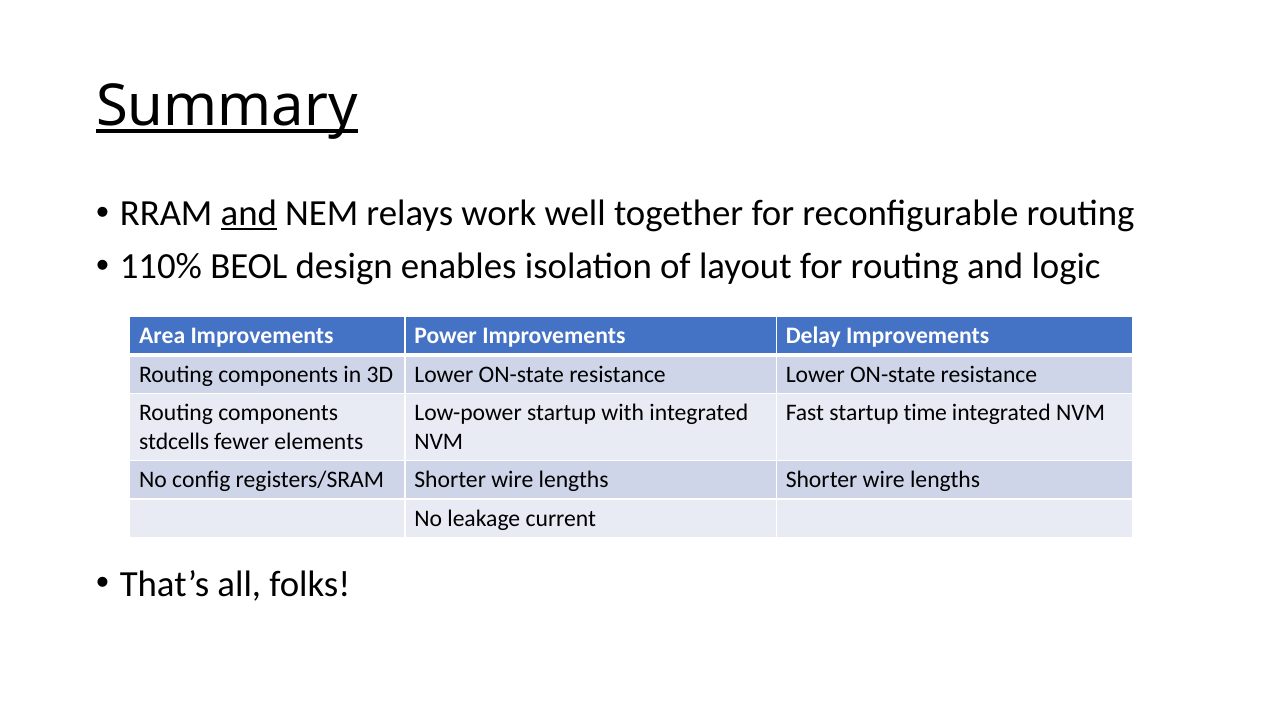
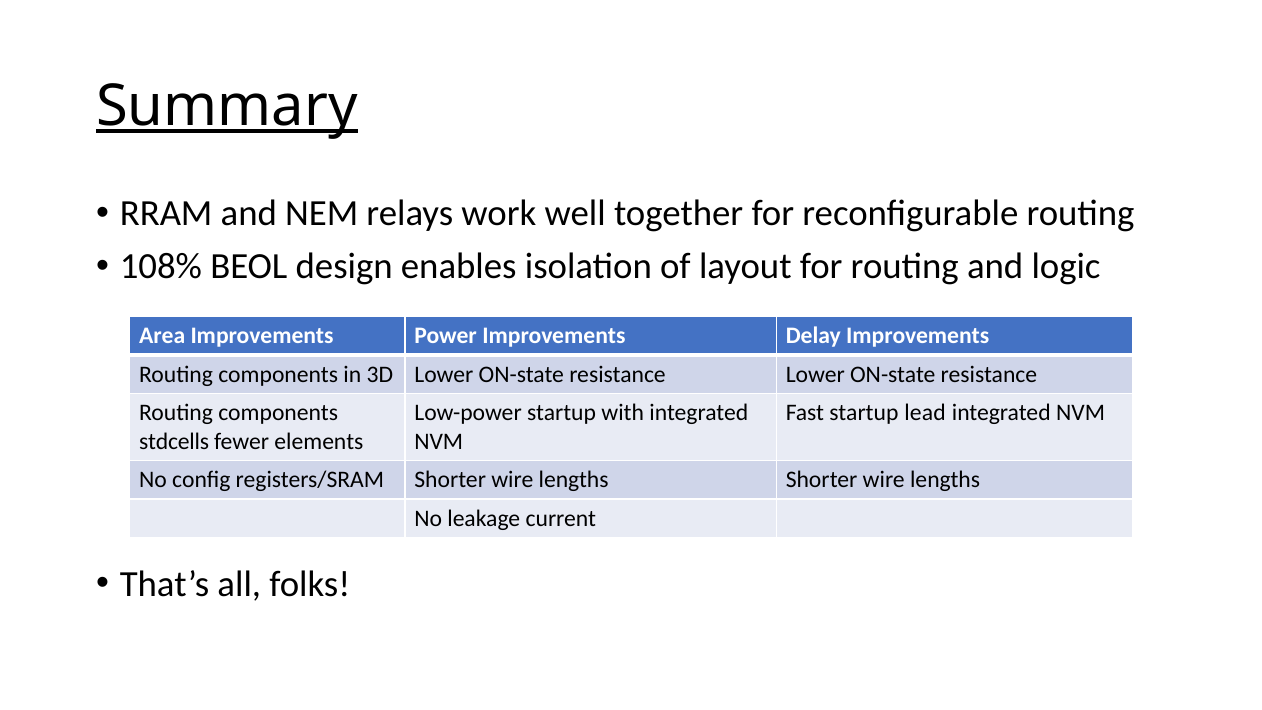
and underline: present -> none (249, 213)
110%: 110% -> 108% (161, 266)
time: time -> lead (925, 413)
